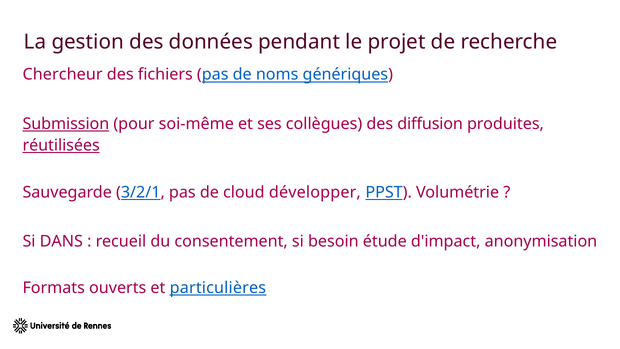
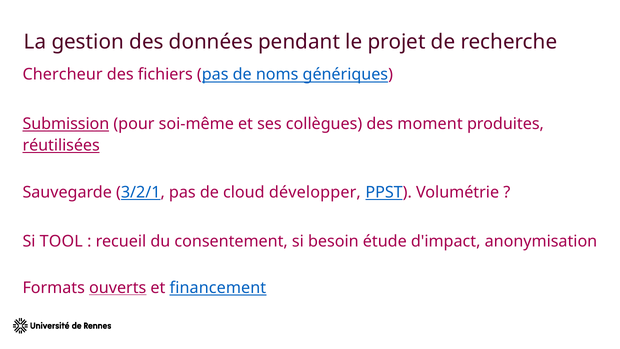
diffusion: diffusion -> moment (430, 124)
DANS: DANS -> TOOL (61, 241)
ouverts underline: none -> present (118, 288)
particulières: particulières -> financement (218, 288)
